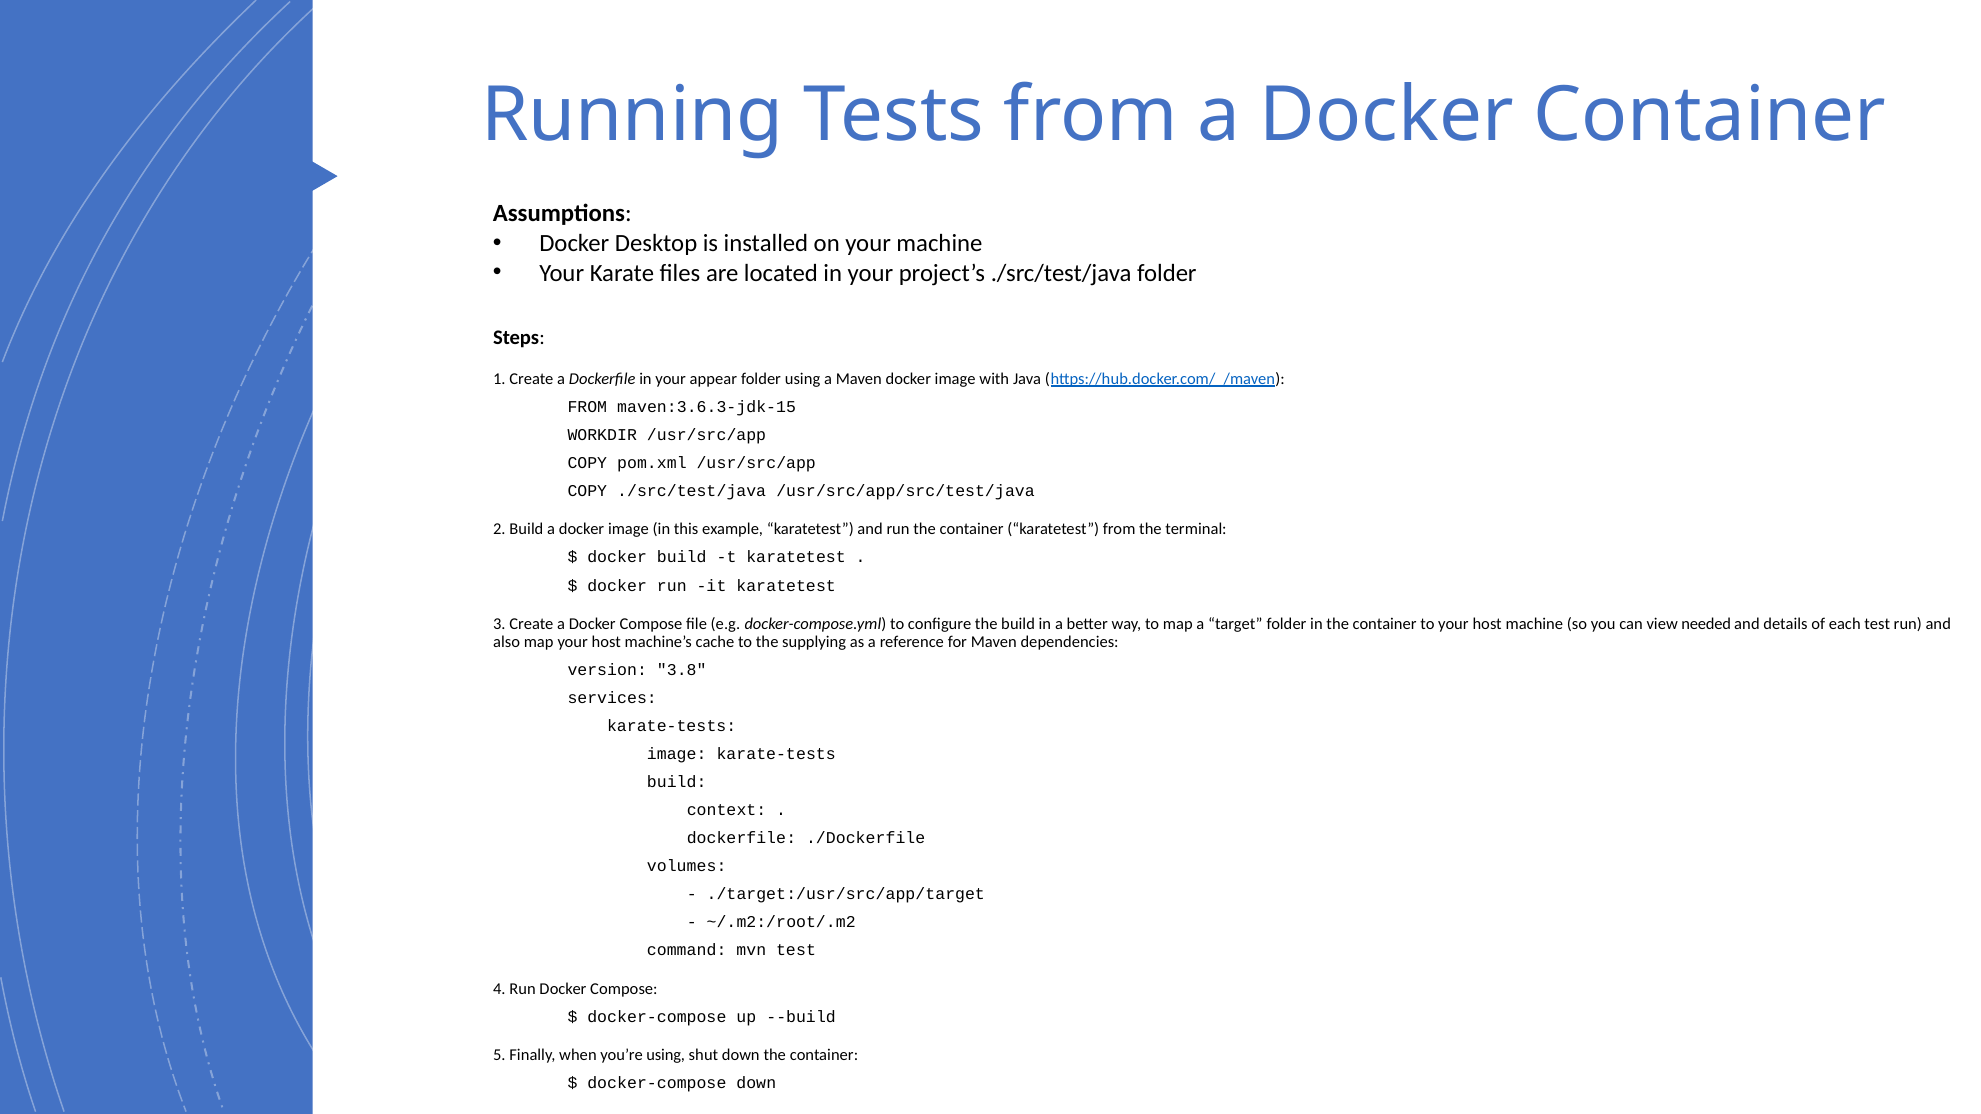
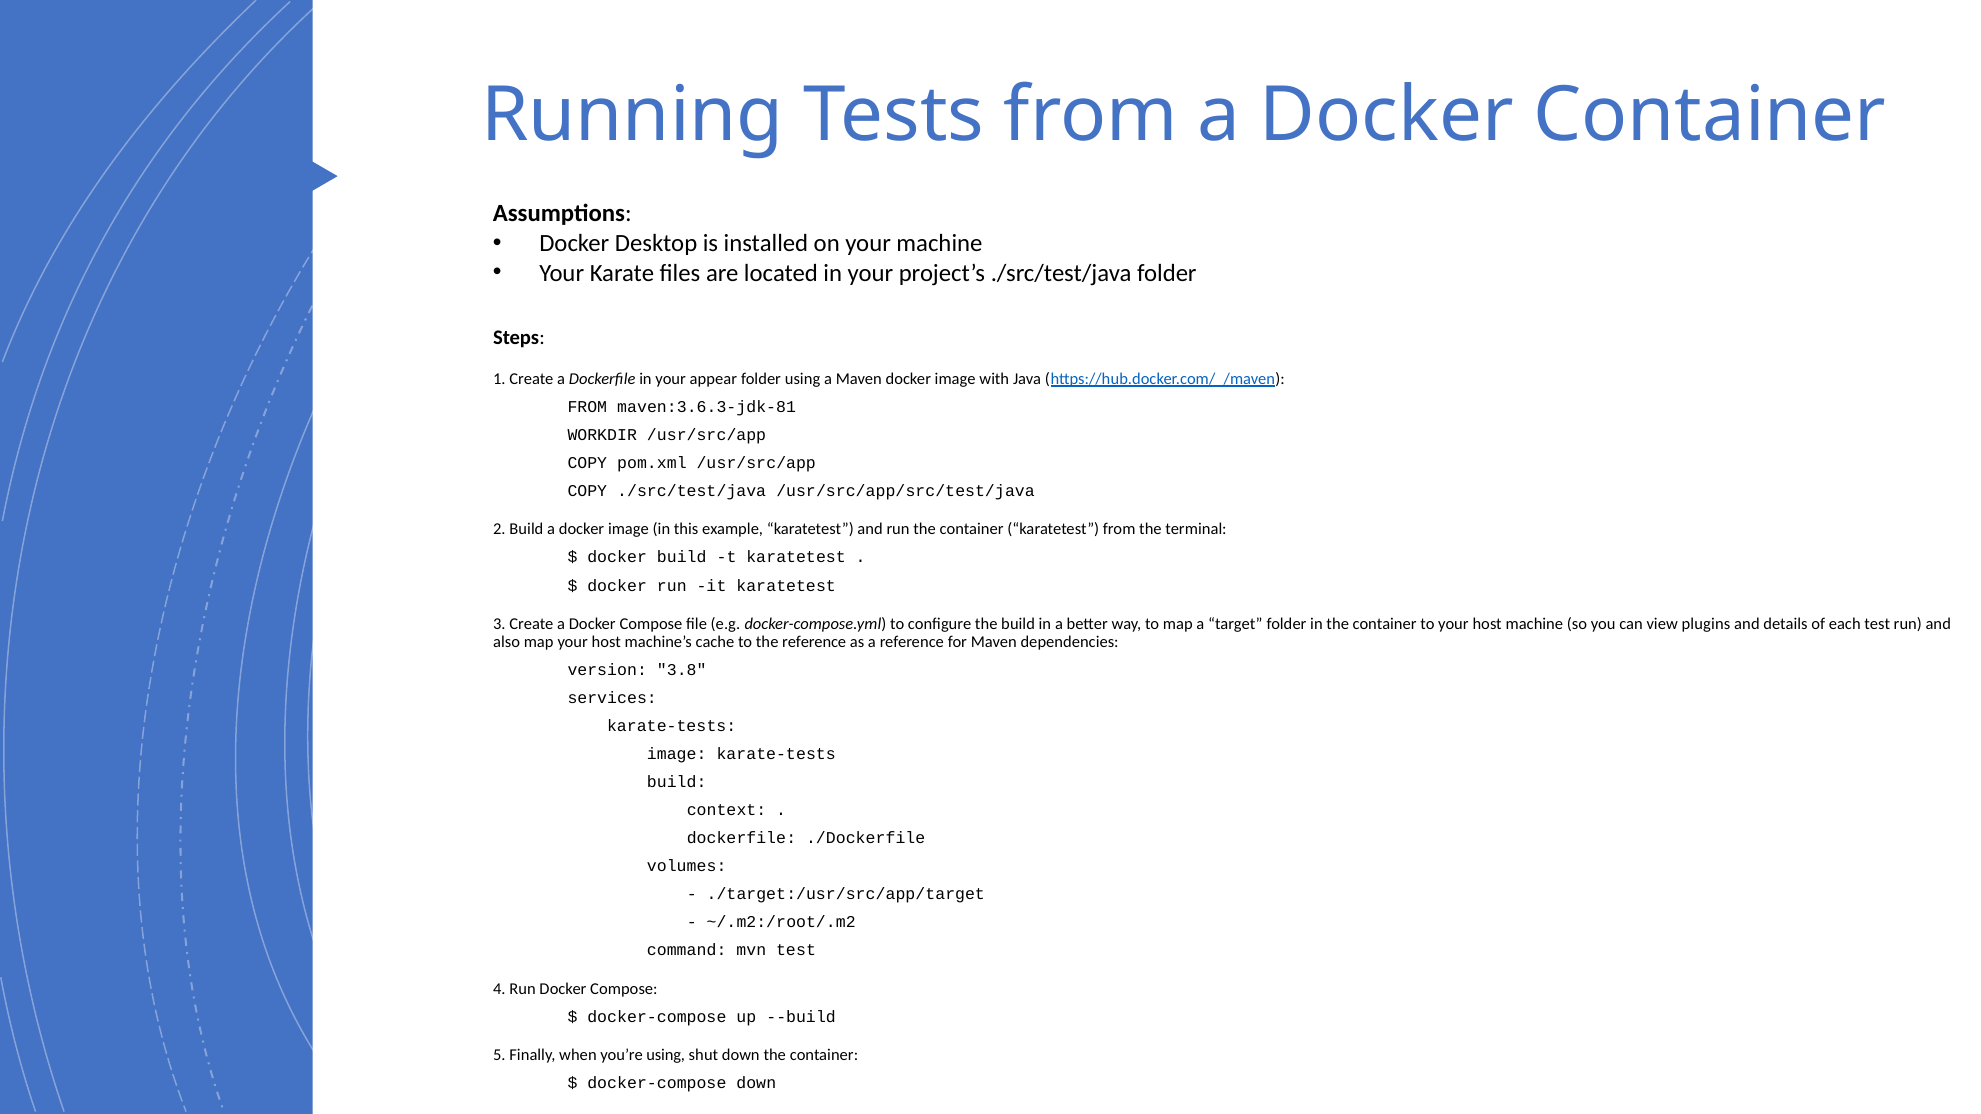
maven:3.6.3-jdk-15: maven:3.6.3-jdk-15 -> maven:3.6.3-jdk-81 (707, 407)
needed: needed -> plugins (1706, 624)
the supplying: supplying -> reference (814, 642)
